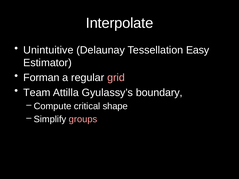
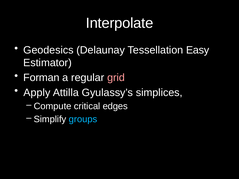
Unintuitive: Unintuitive -> Geodesics (48, 50)
Team: Team -> Apply (37, 93)
boundary: boundary -> simplices (159, 93)
shape: shape -> edges (115, 106)
groups colour: pink -> light blue (83, 119)
